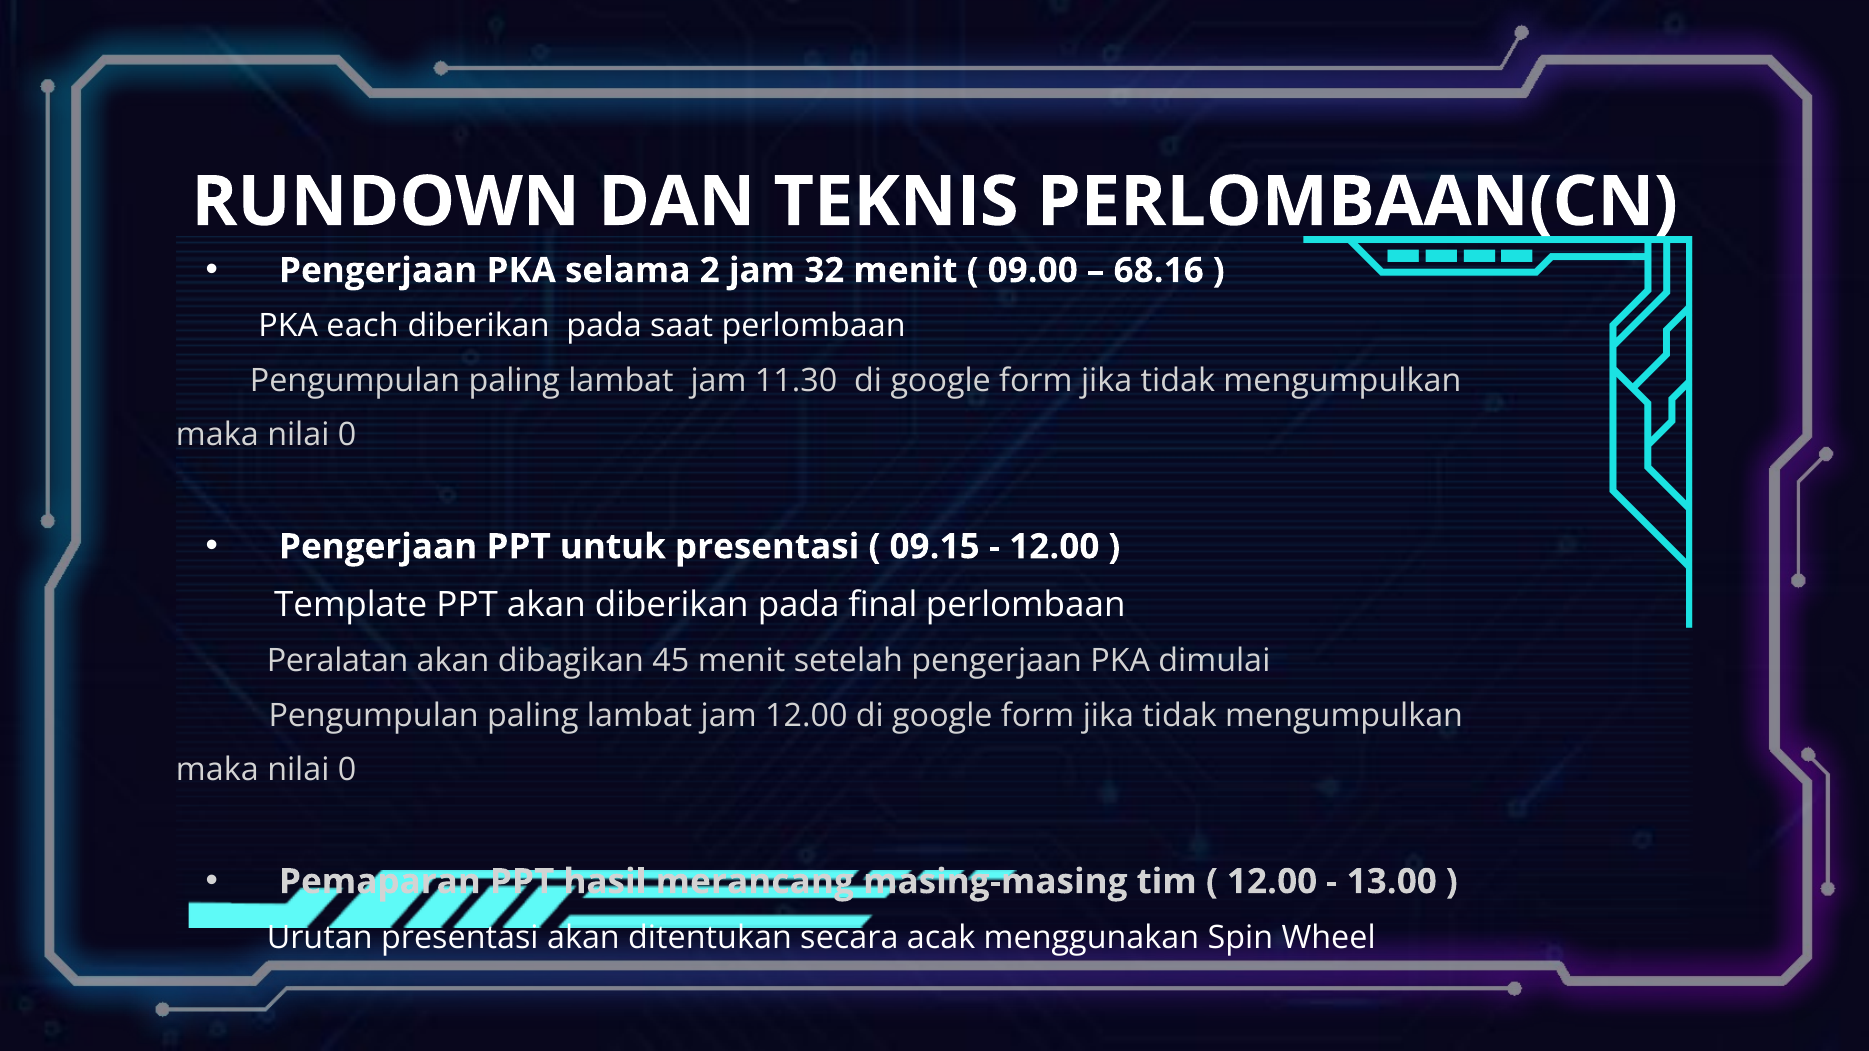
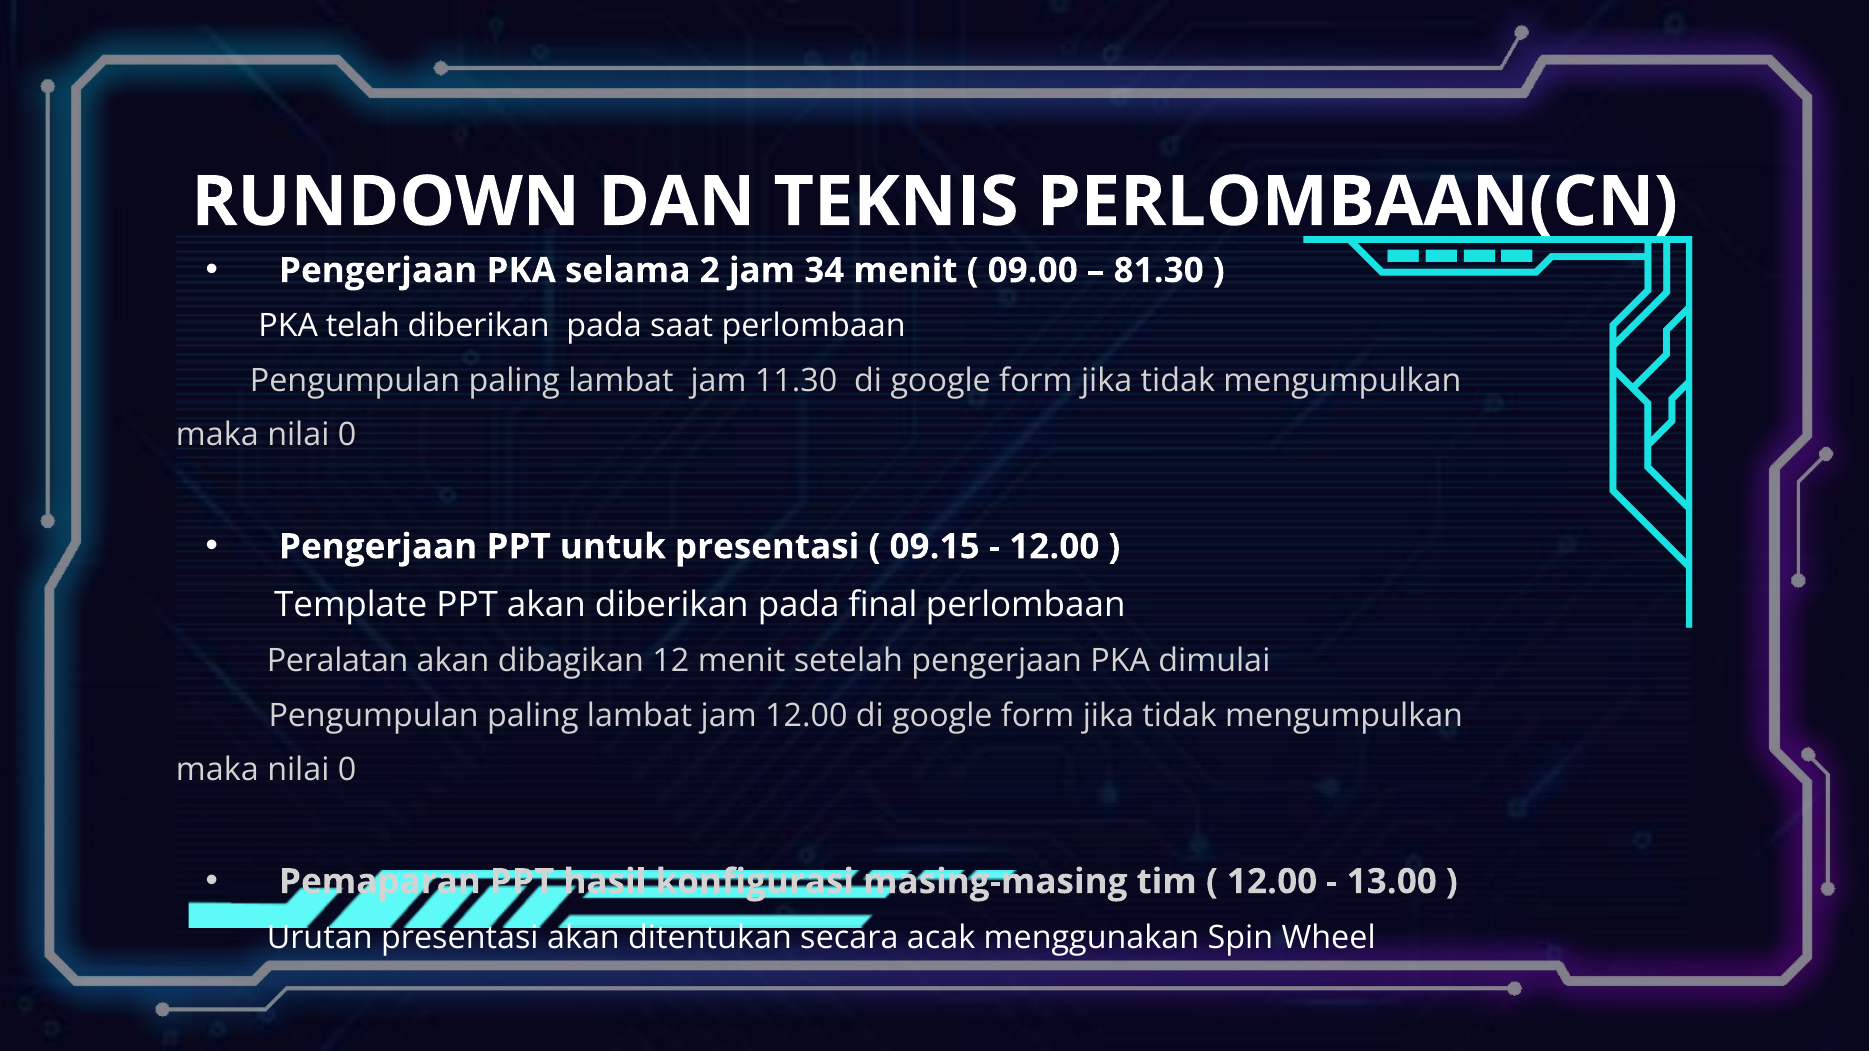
32: 32 -> 34 (824, 271)
68.16: 68.16 -> 81.30 (1159, 271)
each: each -> telah (363, 326)
45: 45 -> 12 (671, 661)
merancang: merancang -> konfigurasi (755, 882)
